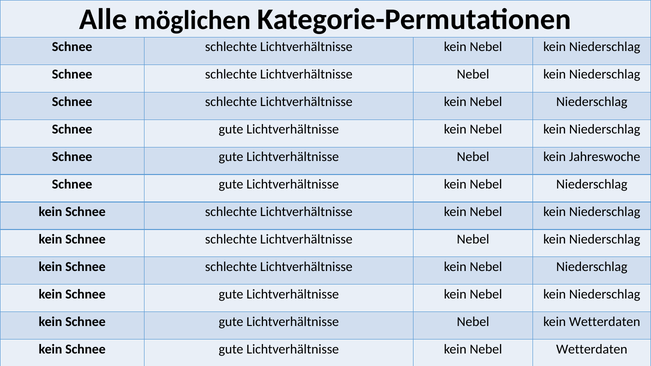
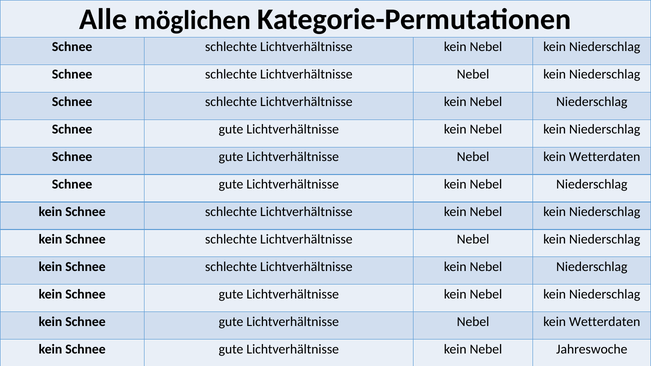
Jahreswoche: Jahreswoche -> Wetterdaten (605, 157)
Nebel Wetterdaten: Wetterdaten -> Jahreswoche (592, 349)
